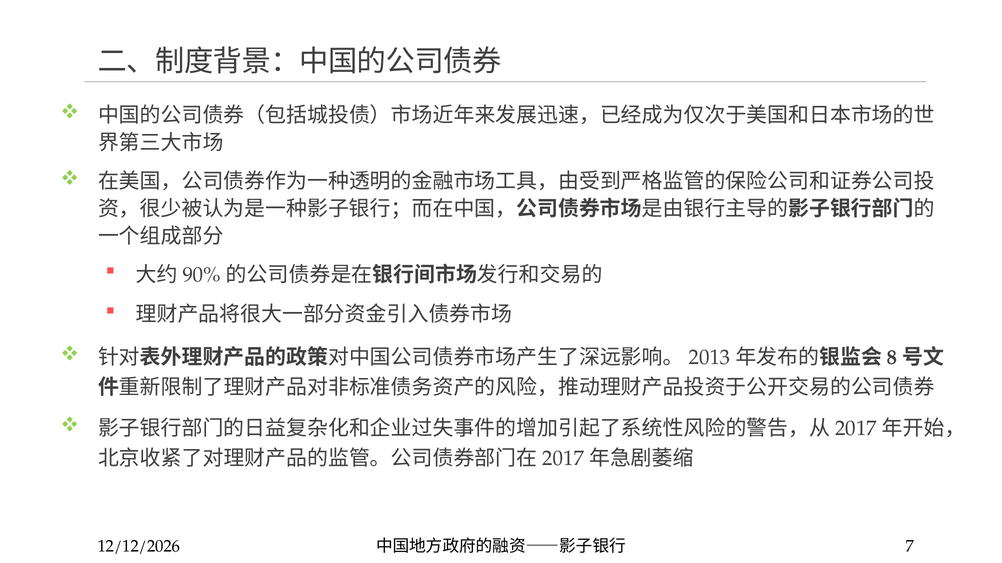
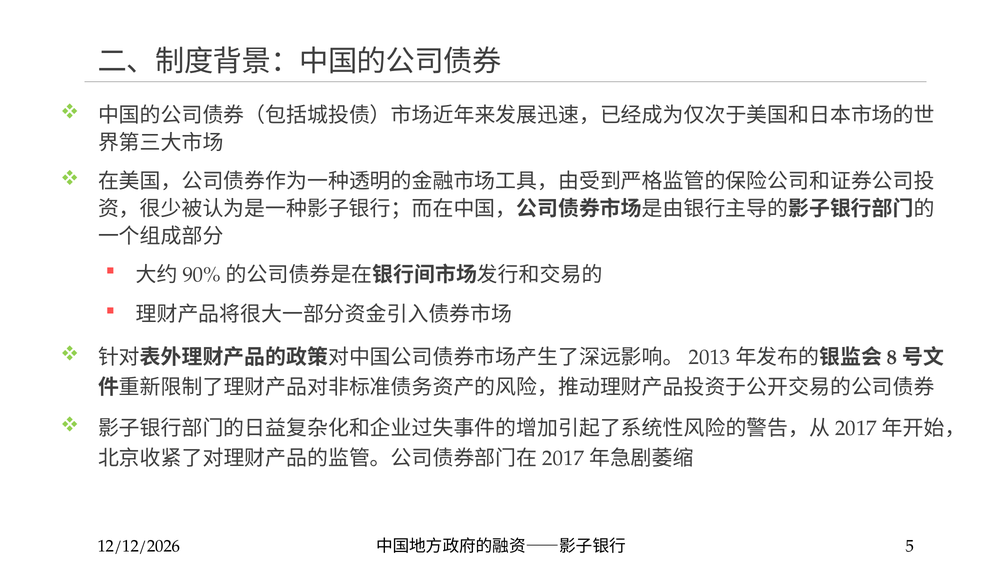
7: 7 -> 5 (910, 547)
